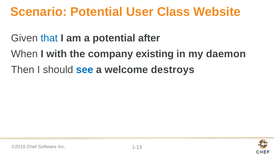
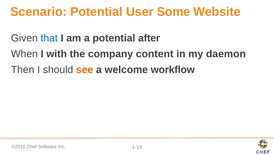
Class: Class -> Some (174, 12)
existing: existing -> content (155, 54)
see colour: blue -> orange (85, 70)
destroys: destroys -> workflow (173, 70)
